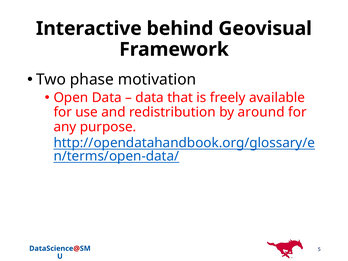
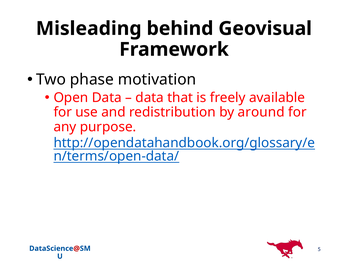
Interactive: Interactive -> Misleading (89, 29)
